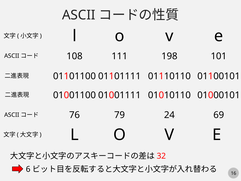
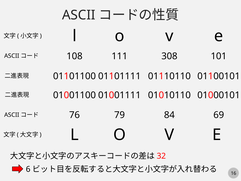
198: 198 -> 308 (169, 56)
24: 24 -> 84 (169, 115)
